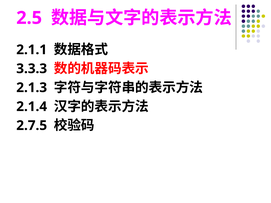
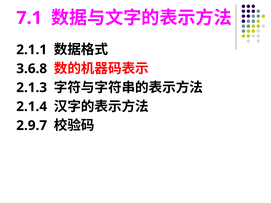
2.5: 2.5 -> 7.1 (29, 18)
3.3.3: 3.3.3 -> 3.6.8 (32, 69)
2.7.5: 2.7.5 -> 2.9.7 (32, 126)
